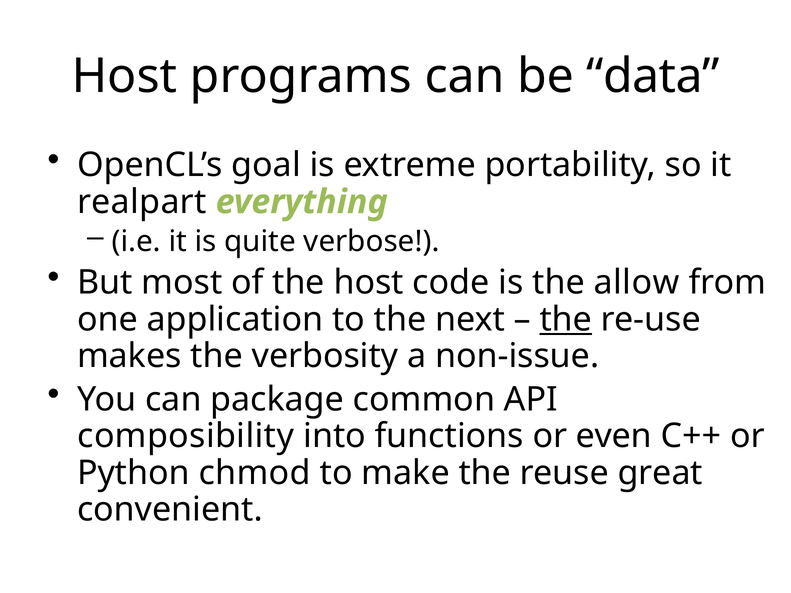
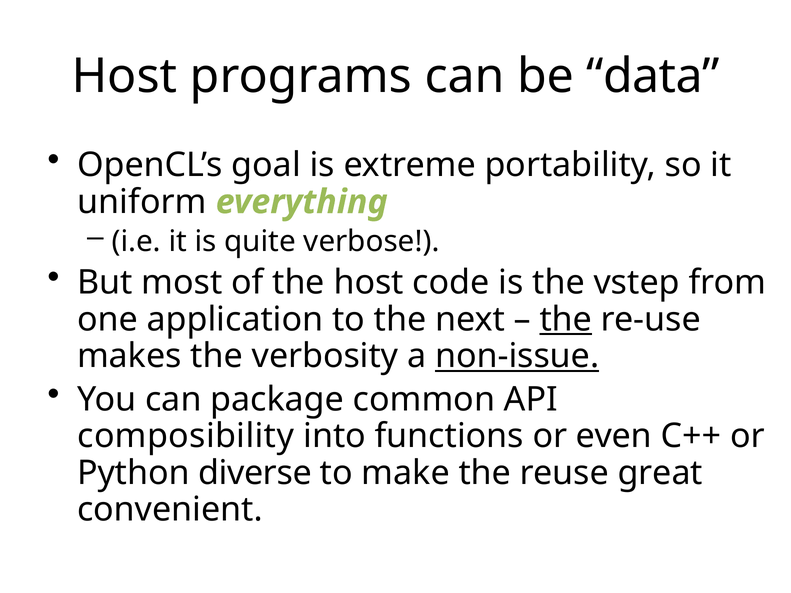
realpart: realpart -> uniform (142, 202)
allow: allow -> vstep (637, 283)
non-issue underline: none -> present (517, 356)
chmod: chmod -> diverse (255, 473)
